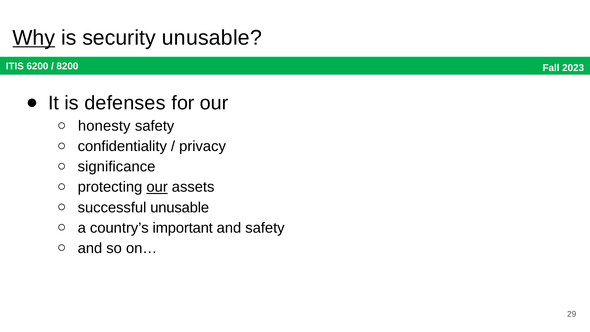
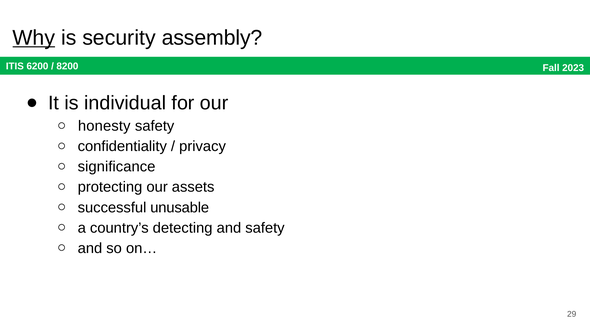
security unusable: unusable -> assembly (212, 38)
defenses: defenses -> individual (125, 103)
our underline: present -> none (157, 187)
important: important -> detecting (183, 228)
